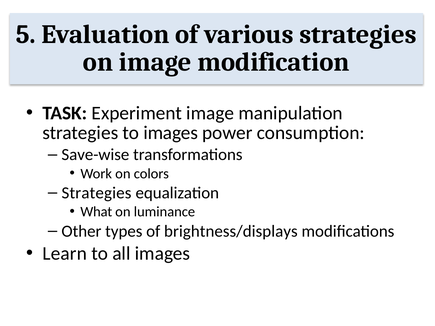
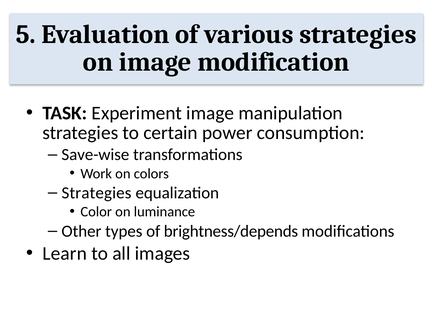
to images: images -> certain (171, 133)
What: What -> Color (96, 212)
brightness/displays: brightness/displays -> brightness/depends (231, 231)
